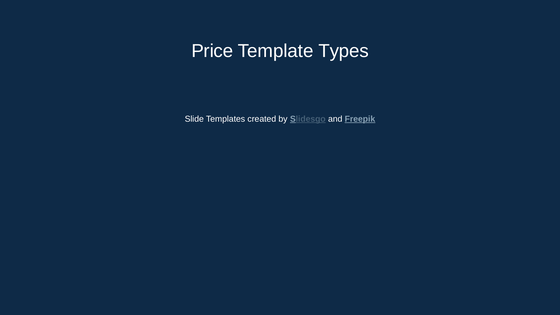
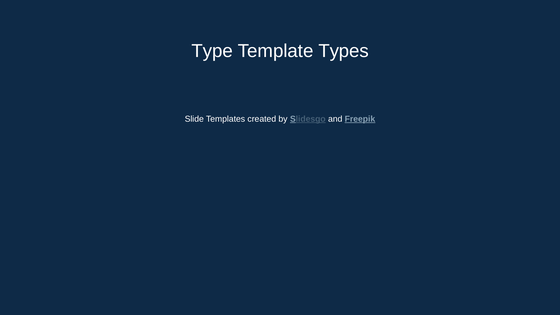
Price: Price -> Type (212, 51)
